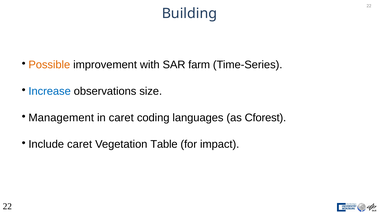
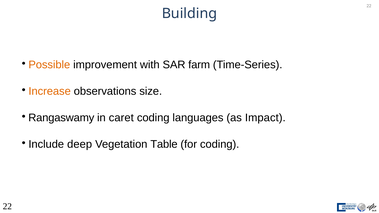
Increase colour: blue -> orange (50, 91)
Management: Management -> Rangaswamy (61, 118)
Cforest: Cforest -> Impact (265, 118)
Include caret: caret -> deep (80, 144)
for impact: impact -> coding (220, 144)
